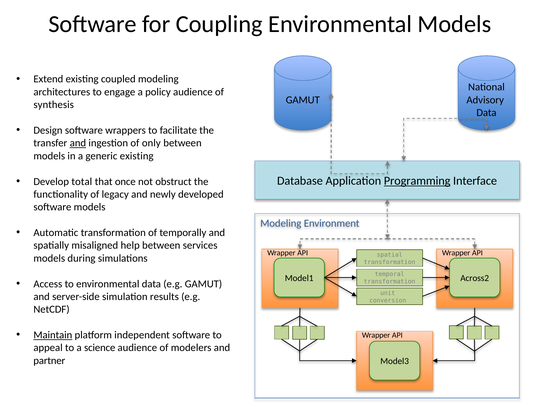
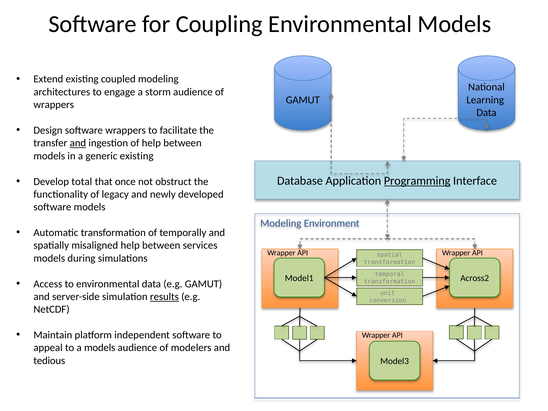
policy: policy -> storm (158, 92)
Advisory: Advisory -> Learning (485, 100)
synthesis: synthesis -> wrappers (54, 105)
of only: only -> help (151, 143)
results underline: none -> present (164, 297)
Maintain underline: present -> none (53, 335)
a science: science -> models (100, 348)
partner: partner -> tedious (49, 361)
